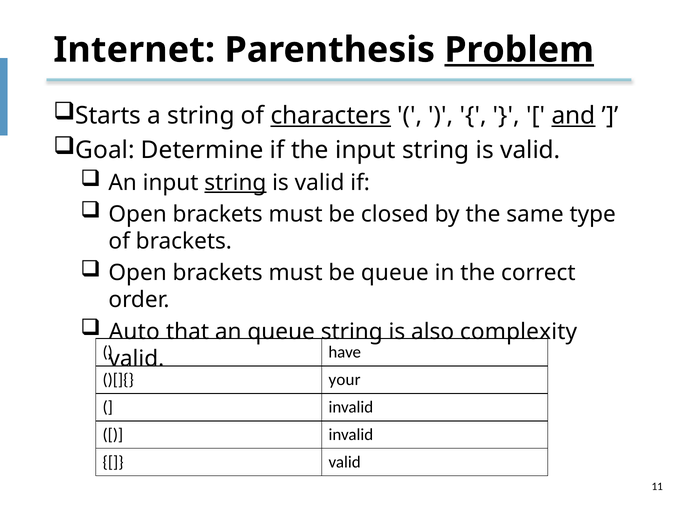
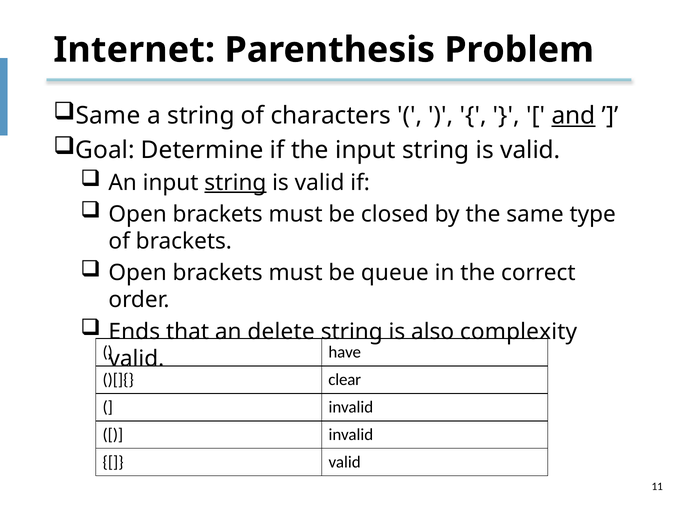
Problem underline: present -> none (519, 50)
Starts: Starts -> Same (108, 116)
characters underline: present -> none (331, 116)
Auto: Auto -> Ends (134, 332)
an queue: queue -> delete (281, 332)
your: your -> clear (345, 380)
